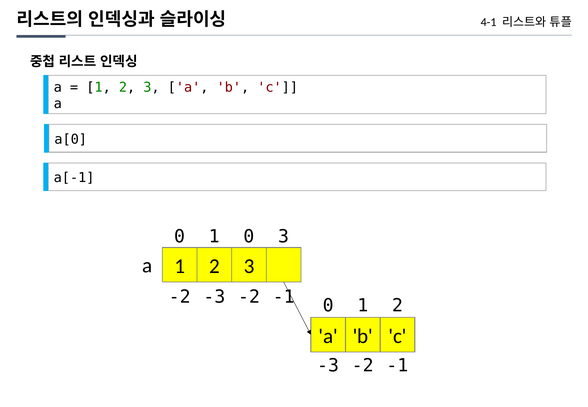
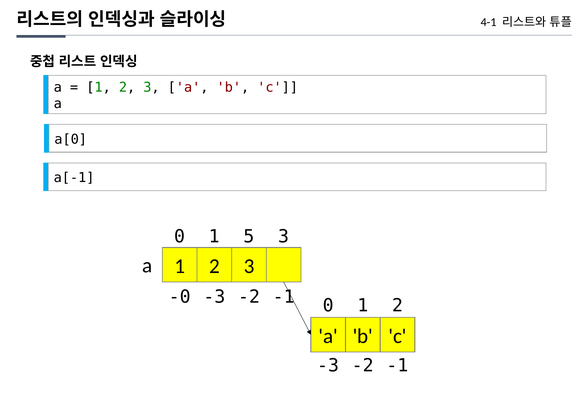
1 0: 0 -> 5 (249, 237)
-2: -2 -> -0 (180, 297)
